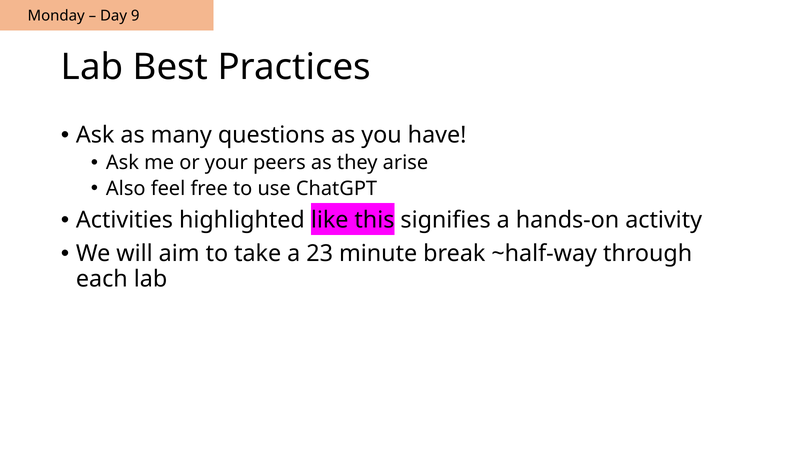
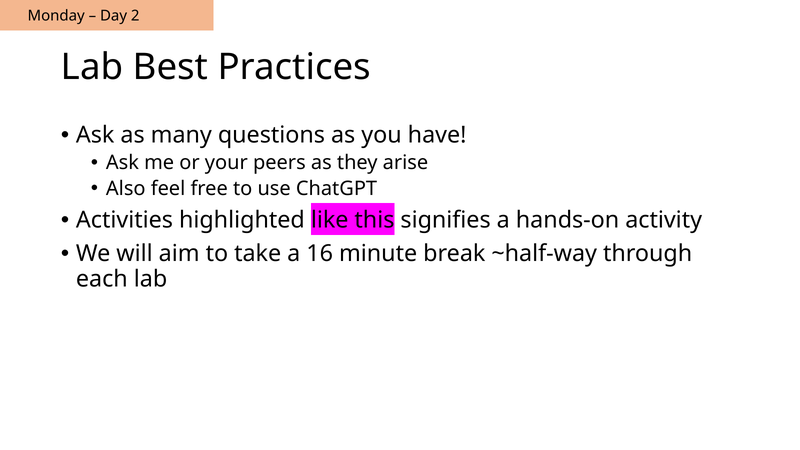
9: 9 -> 2 (135, 16)
23: 23 -> 16 (320, 254)
